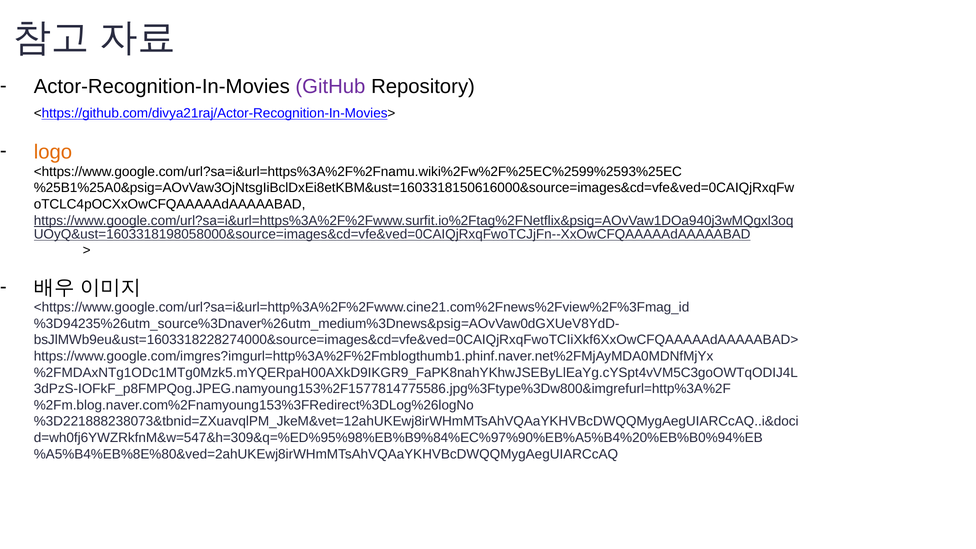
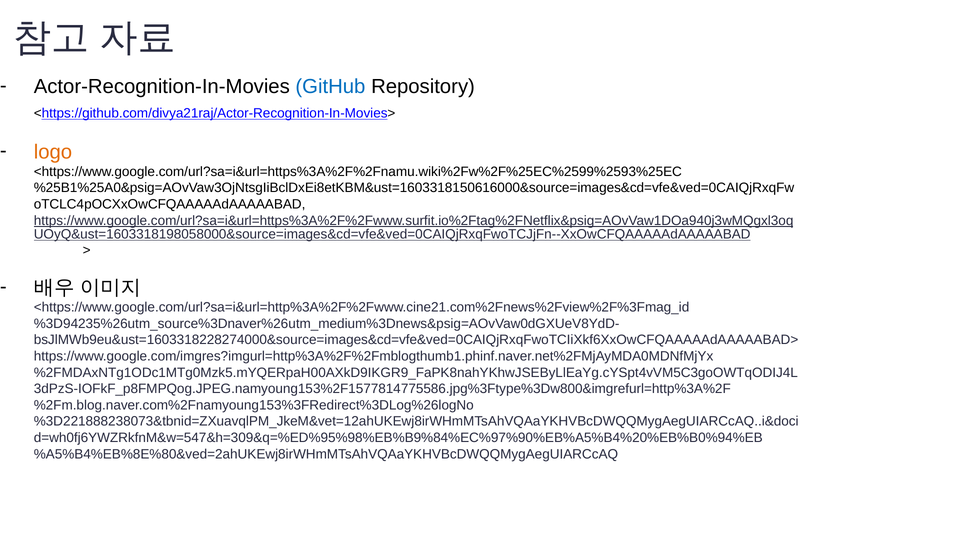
GitHub colour: purple -> blue (330, 87)
